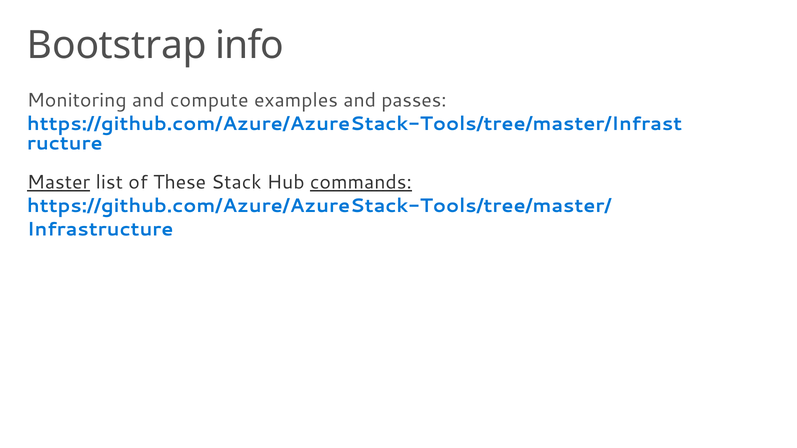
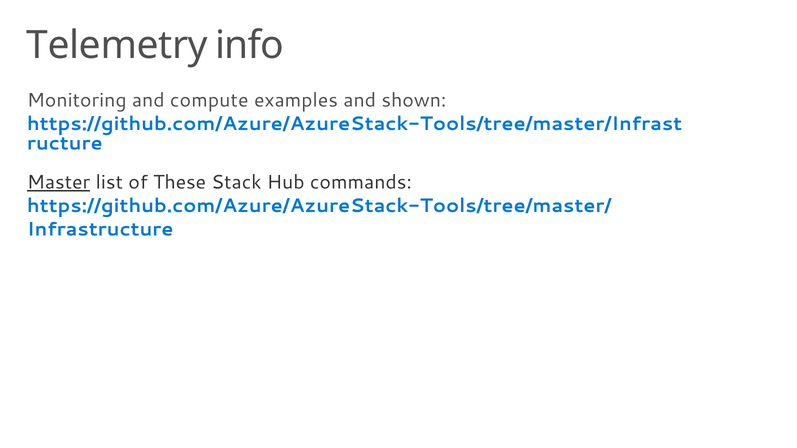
Bootstrap: Bootstrap -> Telemetry (117, 46)
passes: passes -> shown (414, 100)
commands underline: present -> none (361, 183)
